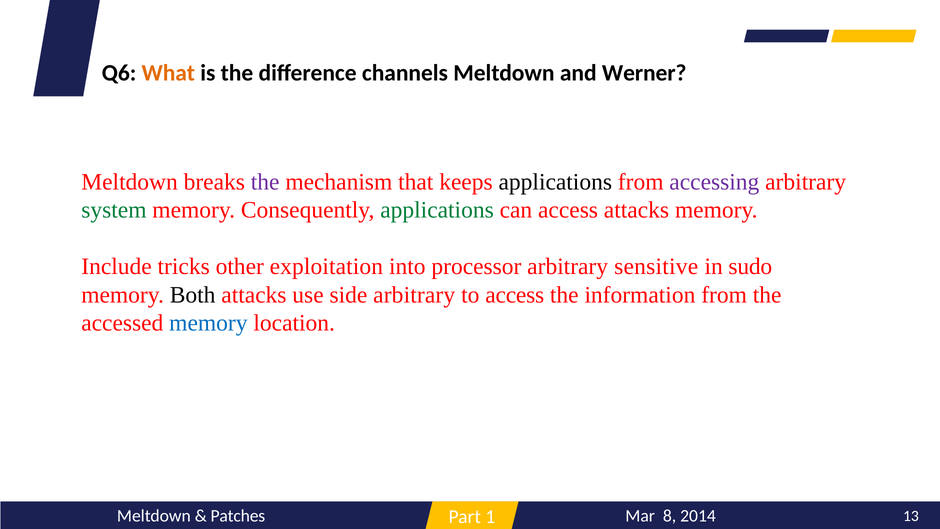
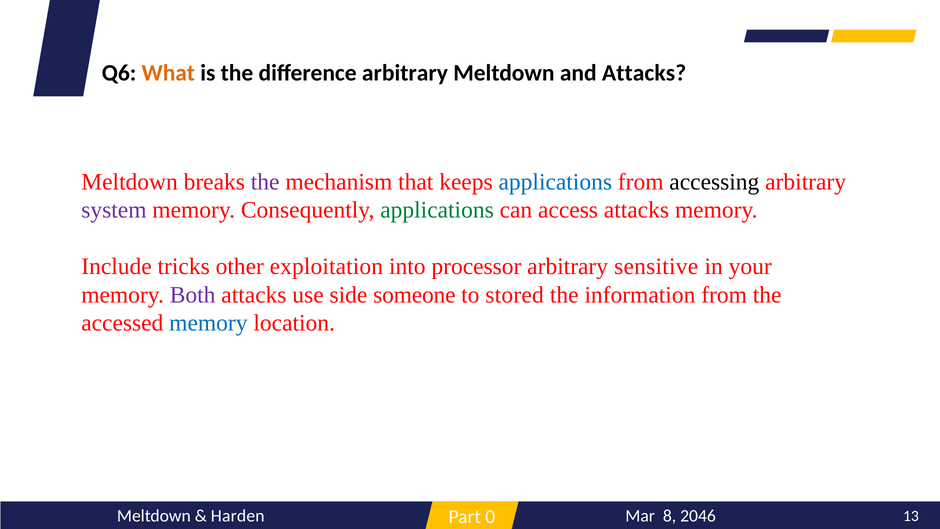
difference channels: channels -> arbitrary (405, 73)
and Werner: Werner -> Attacks (644, 73)
applications colour: black -> blue (555, 182)
accessing colour: purple -> black (714, 182)
system colour: green -> purple (114, 210)
sudo: sudo -> your (750, 266)
Both colour: black -> purple (193, 295)
side arbitrary: arbitrary -> someone (414, 295)
to access: access -> stored (515, 295)
1: 1 -> 0 (490, 516)
Patches: Patches -> Harden (238, 516)
2014: 2014 -> 2046 (698, 516)
